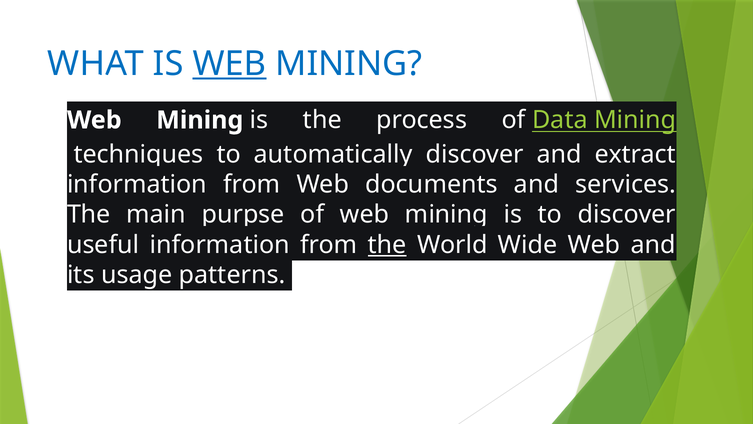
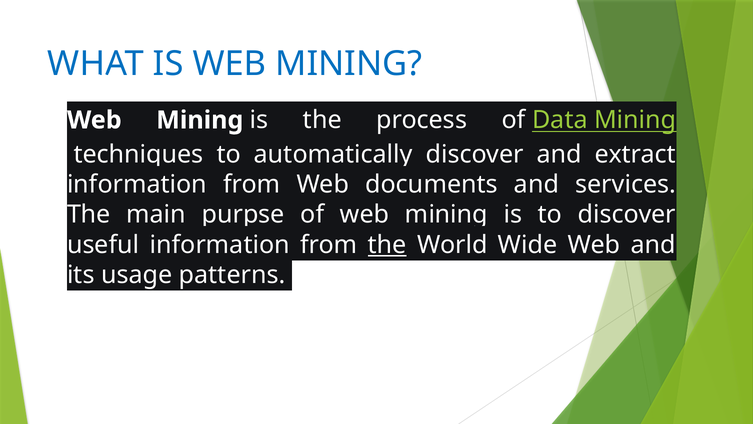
WEB underline: present -> none (229, 64)
